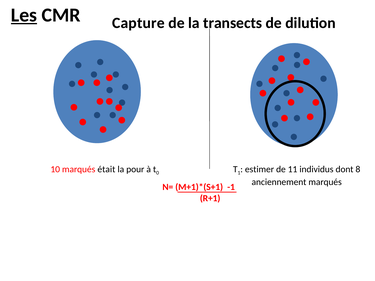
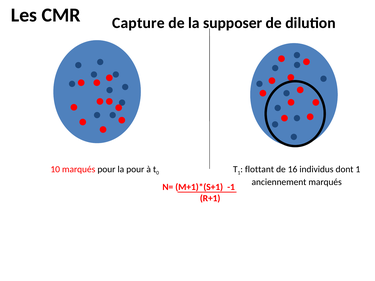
Les underline: present -> none (24, 15)
transects: transects -> supposer (233, 23)
marqués était: était -> pour (106, 169)
estimer: estimer -> flottant (259, 169)
11: 11 -> 16 (293, 169)
dont 8: 8 -> 1 (358, 169)
